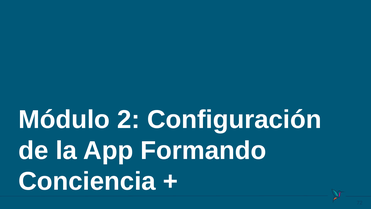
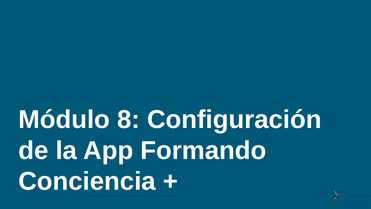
2: 2 -> 8 (128, 119)
